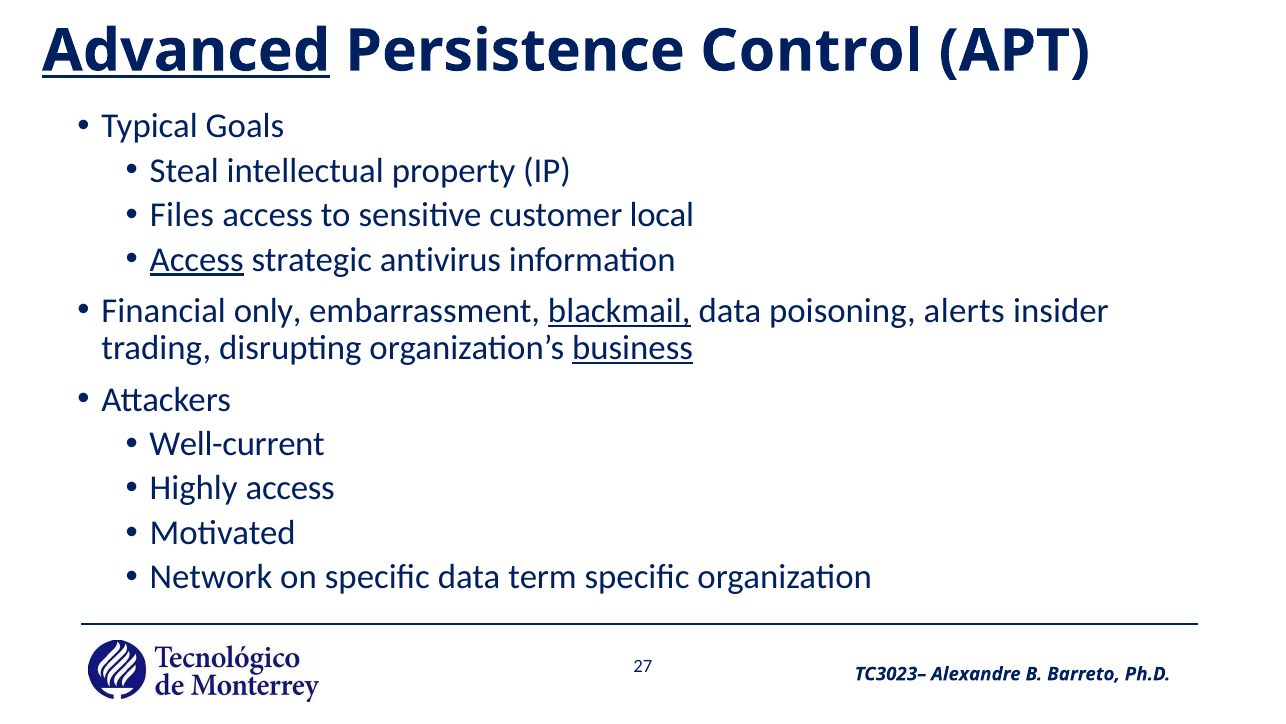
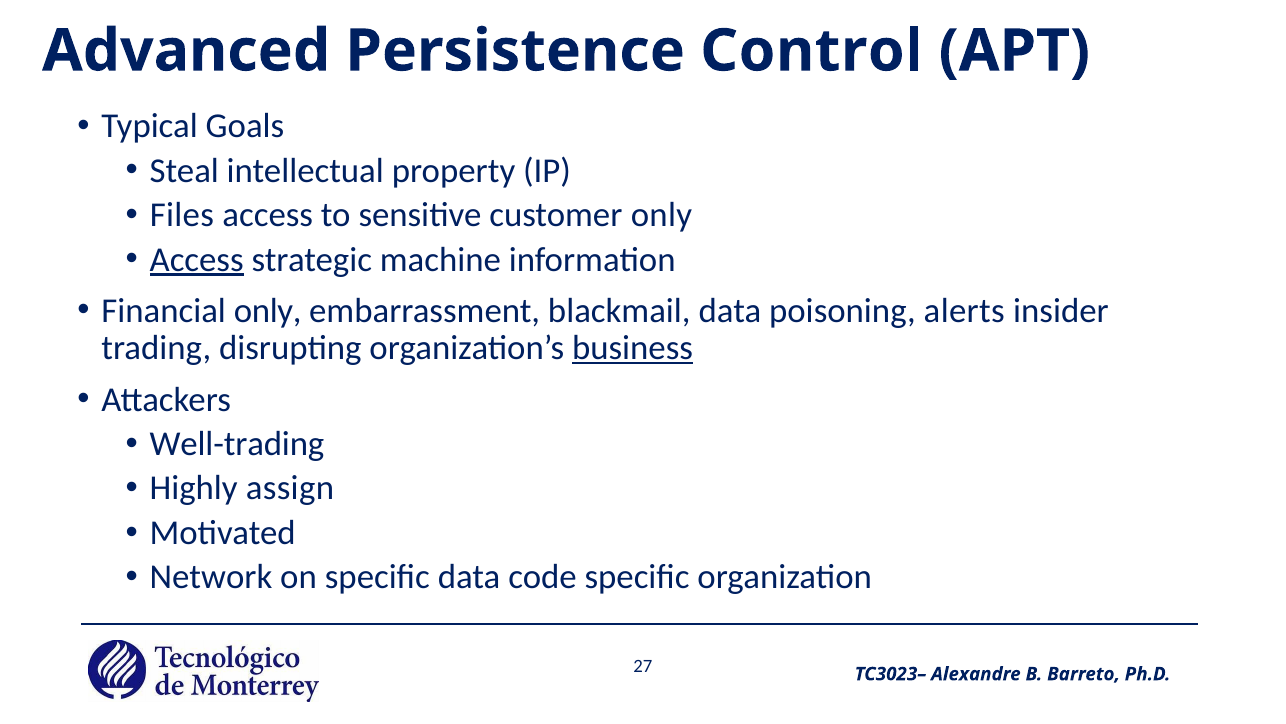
Advanced underline: present -> none (186, 51)
customer local: local -> only (661, 215)
antivirus: antivirus -> machine (440, 259)
blackmail underline: present -> none (619, 310)
Well-current: Well-current -> Well-trading (237, 444)
Highly access: access -> assign (290, 488)
term: term -> code (542, 577)
